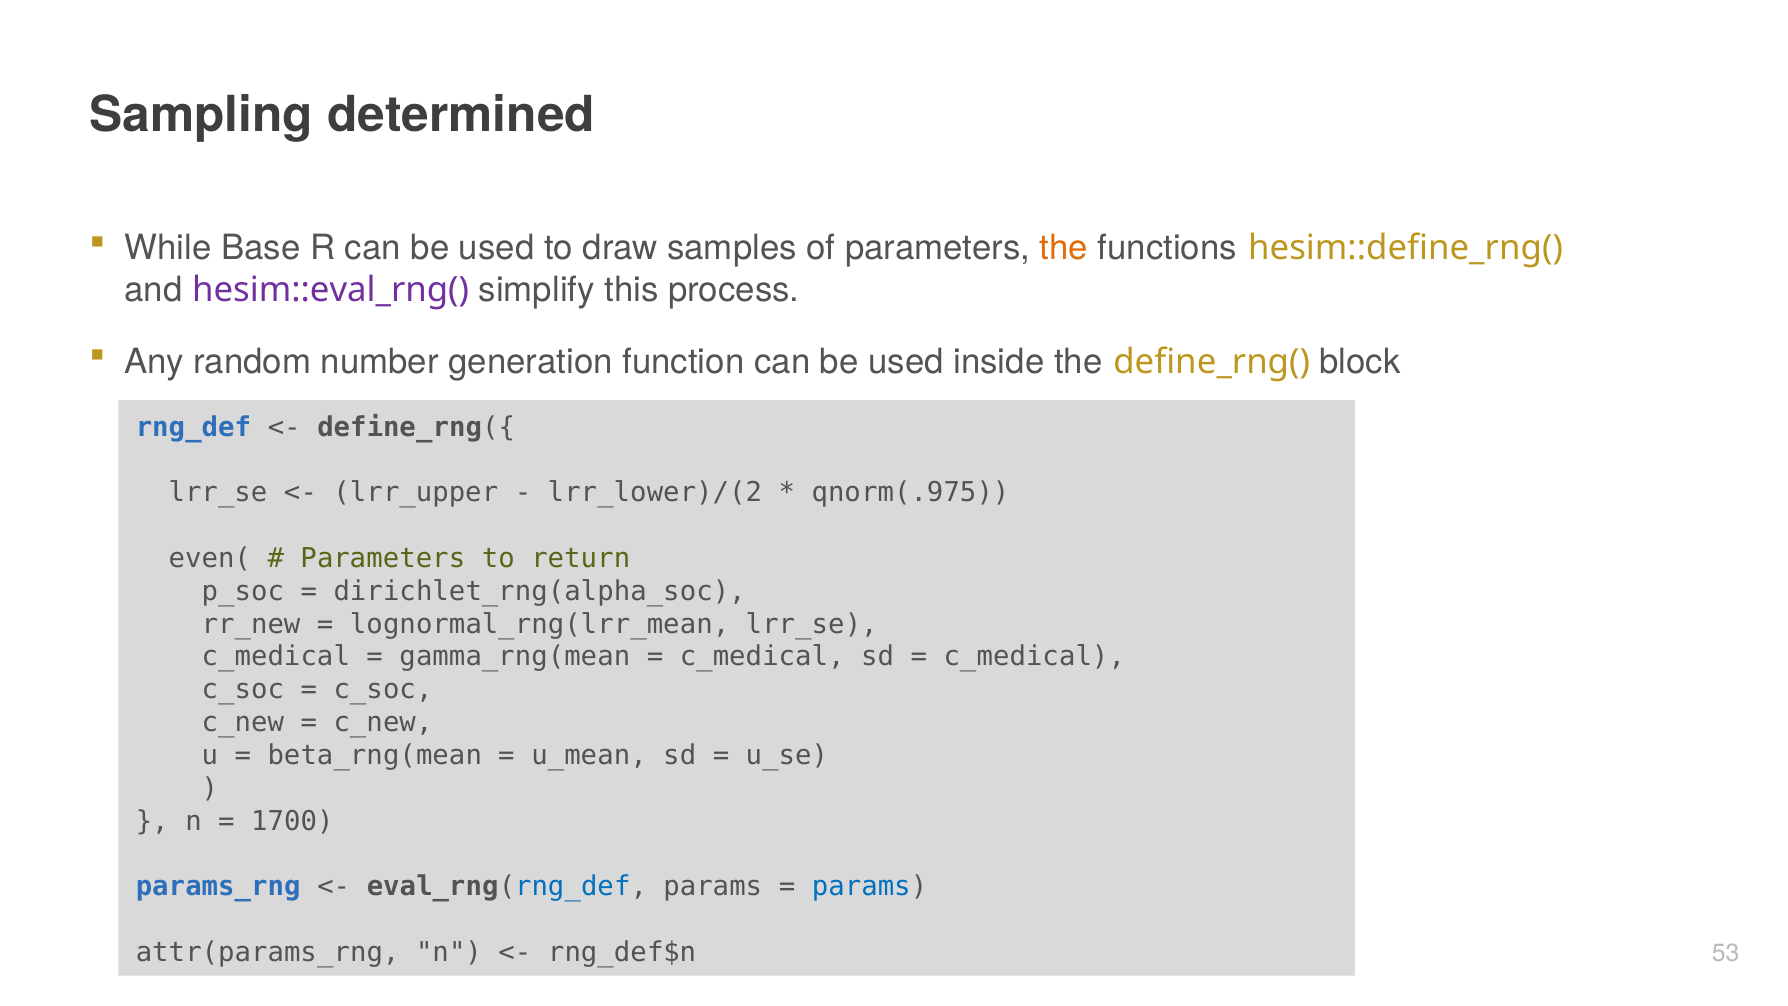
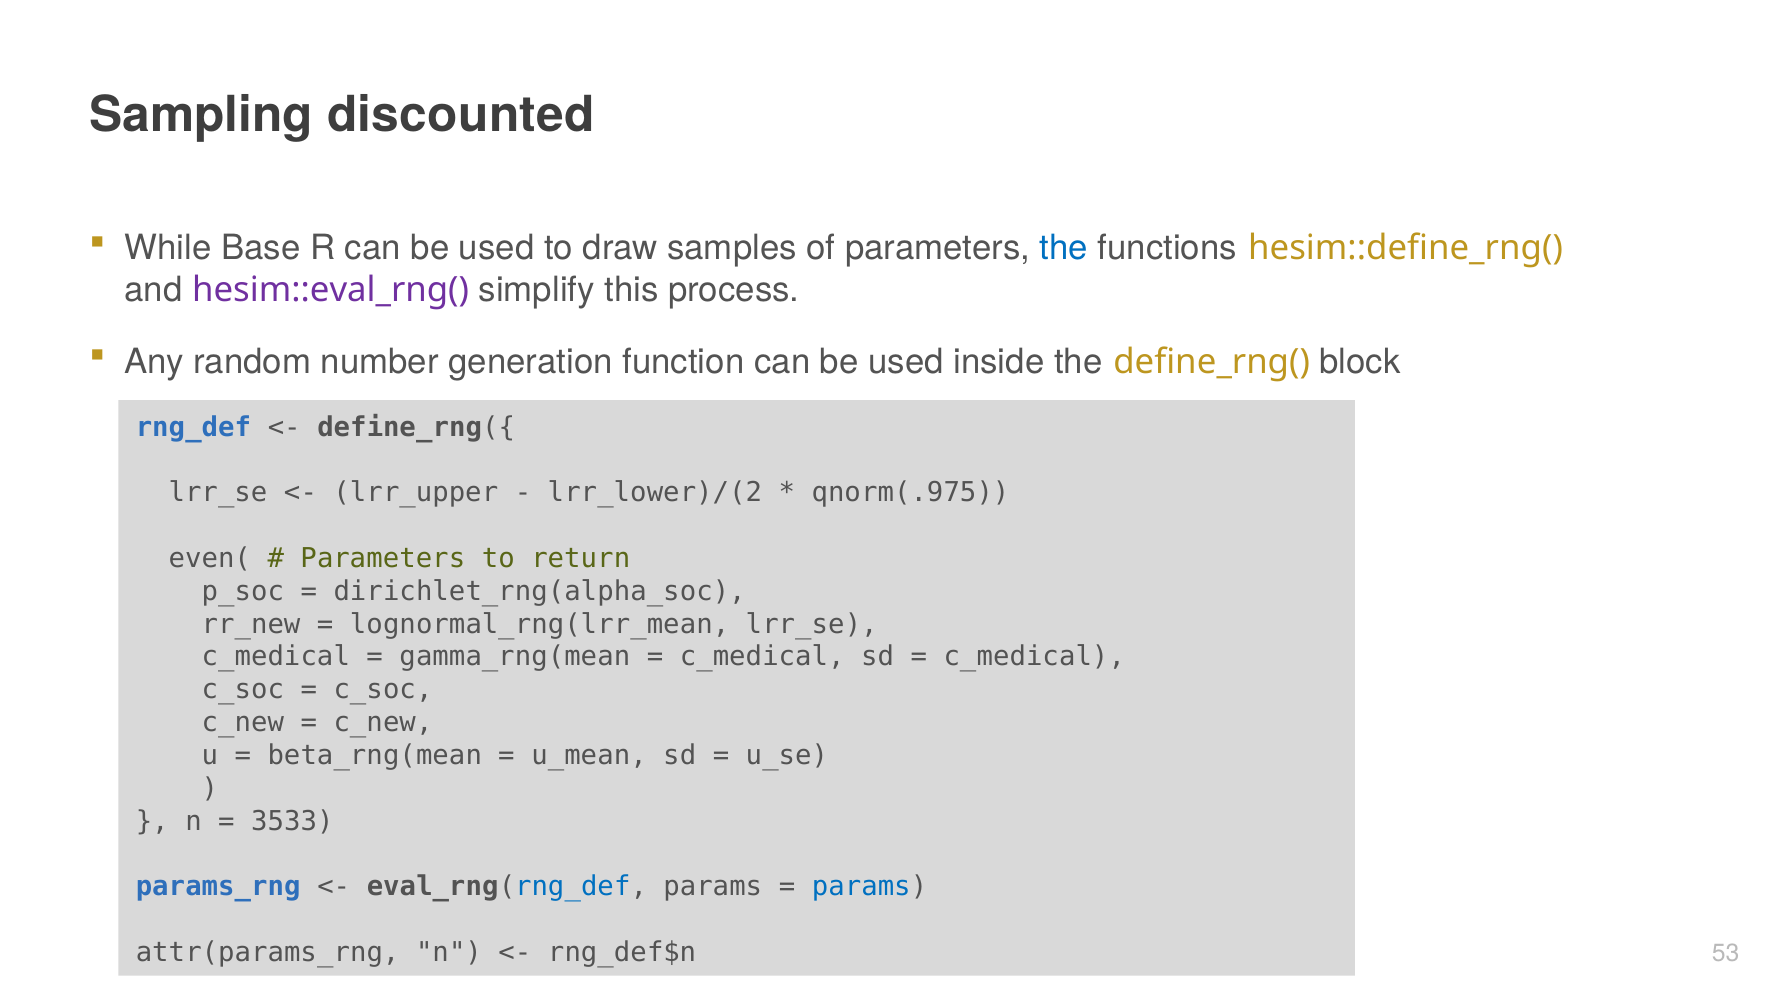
determined: determined -> discounted (461, 115)
the colour: orange -> blue (1064, 248)
1700: 1700 -> 3533 (292, 821)
